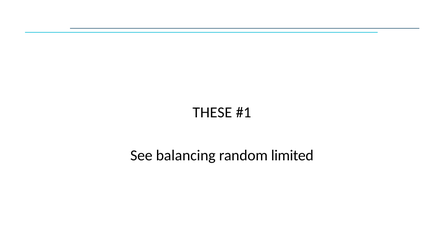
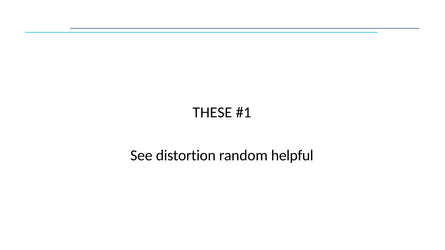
balancing: balancing -> distortion (186, 156)
limited: limited -> helpful (292, 156)
